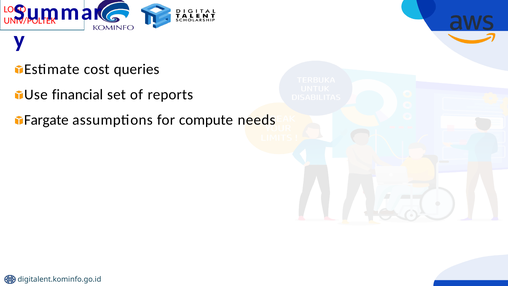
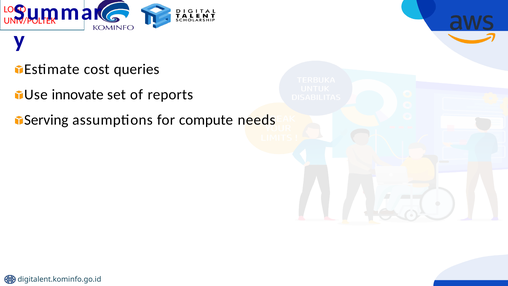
financial: financial -> innovate (78, 95)
Fargate: Fargate -> Serving (46, 120)
